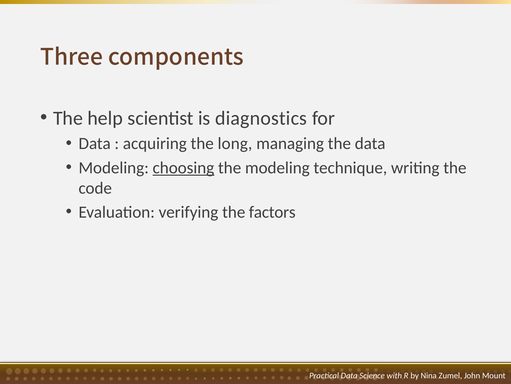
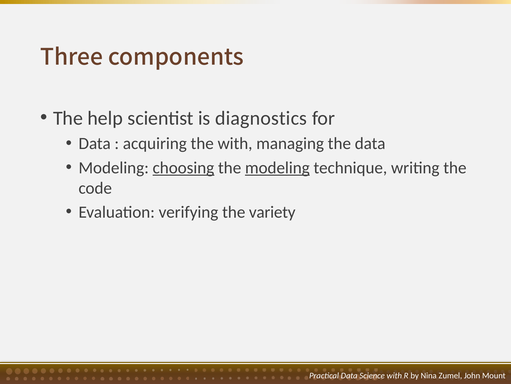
the long: long -> with (235, 143)
modeling underline: none -> present (277, 167)
factors: factors -> variety (272, 212)
